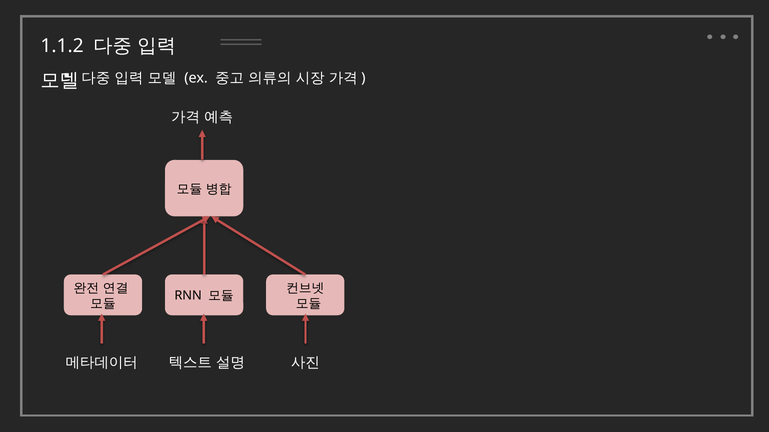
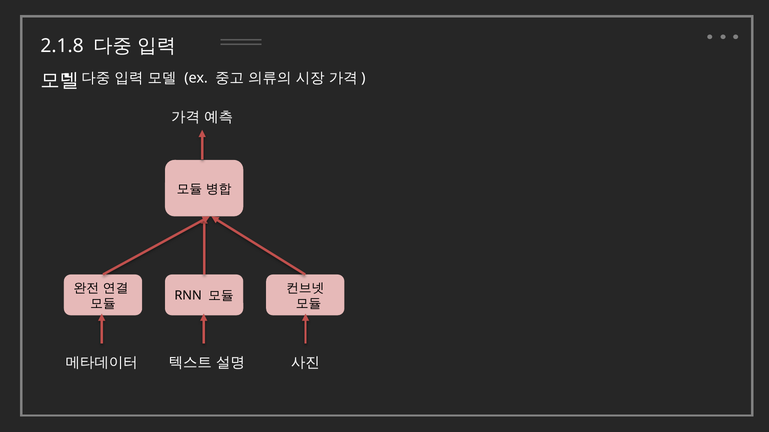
1.1.2: 1.1.2 -> 2.1.8 (62, 46)
